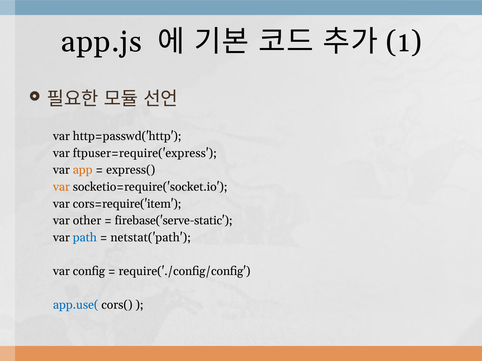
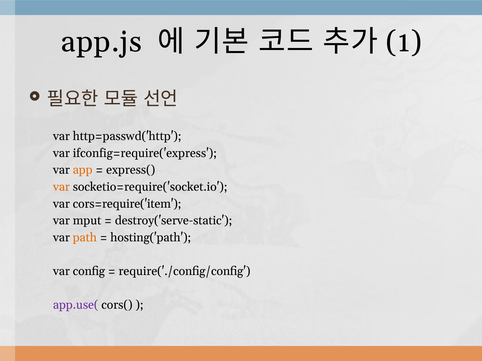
ftpuser=require('express: ftpuser=require('express -> ifconfig=require('express (145, 153)
other: other -> mput (87, 221)
firebase('serve-static: firebase('serve-static -> destroy('serve-static (174, 221)
path colour: blue -> orange (85, 238)
netstat('path: netstat('path -> hosting('path (151, 238)
app.use( colour: blue -> purple (76, 305)
